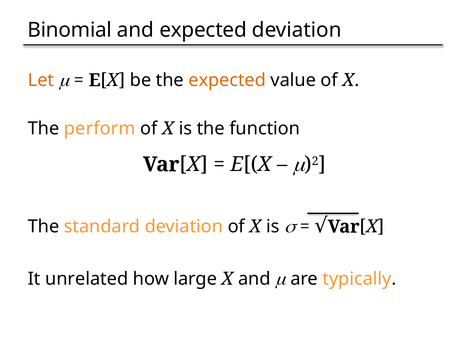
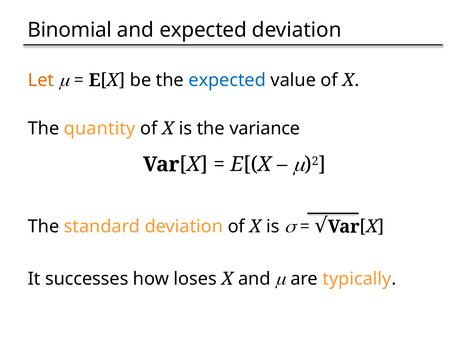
expected colour: orange -> blue (227, 80)
perform: perform -> quantity (100, 129)
function: function -> variance (265, 129)
unrelated: unrelated -> successes (87, 279)
large: large -> loses (195, 279)
